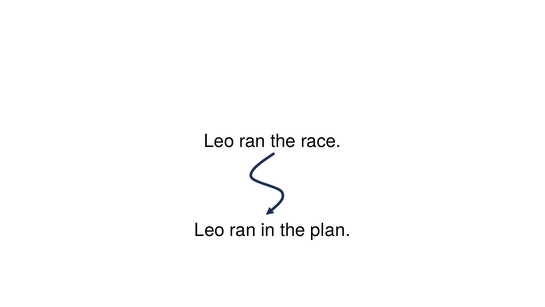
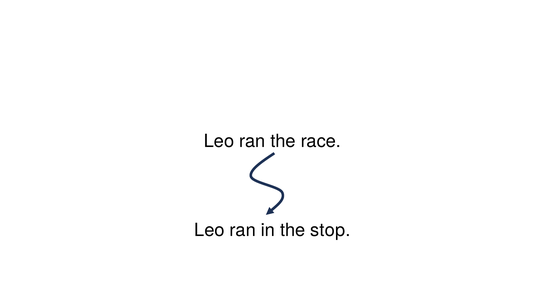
plan: plan -> stop (330, 230)
